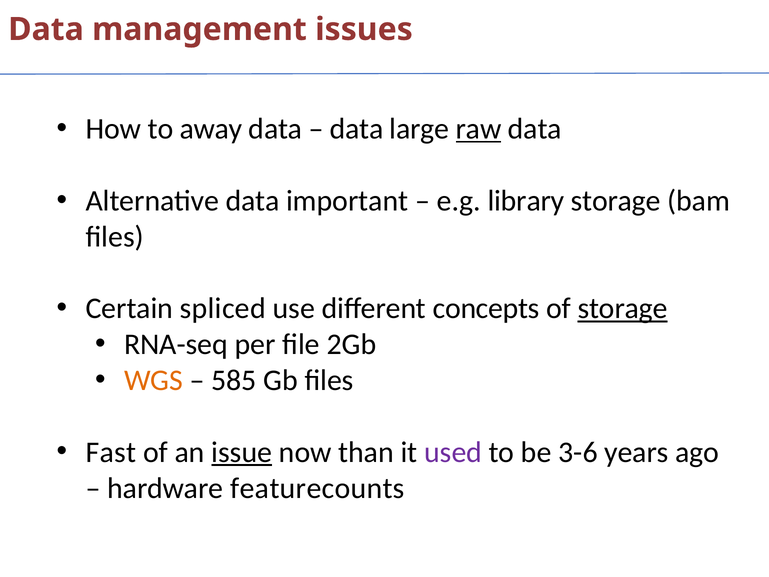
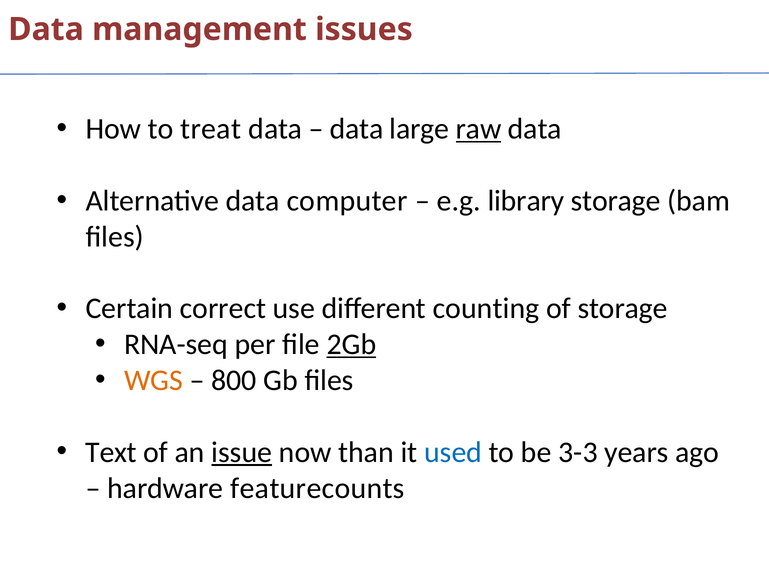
away: away -> treat (211, 129)
important: important -> computer (347, 201)
spliced: spliced -> correct (223, 308)
concepts: concepts -> counting (486, 308)
storage underline: present -> none (623, 308)
2Gb underline: none -> present (351, 344)
585: 585 -> 800 (234, 380)
Fast: Fast -> Text (111, 452)
used colour: purple -> blue (453, 452)
3-6: 3-6 -> 3-3 (578, 452)
